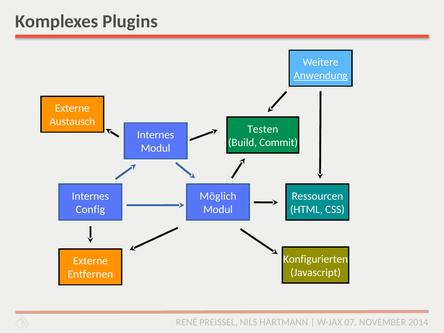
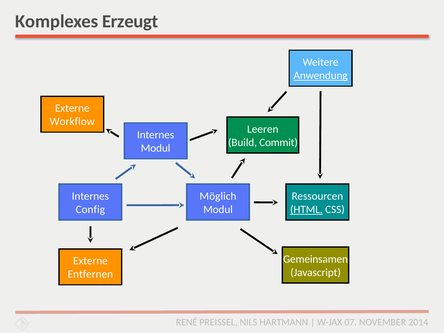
Plugins: Plugins -> Erzeugt (130, 21)
Austausch: Austausch -> Workflow (72, 122)
Testen: Testen -> Leeren (263, 129)
HTML underline: none -> present (306, 210)
Konfigurierten: Konfigurierten -> Gemeinsamen (316, 259)
